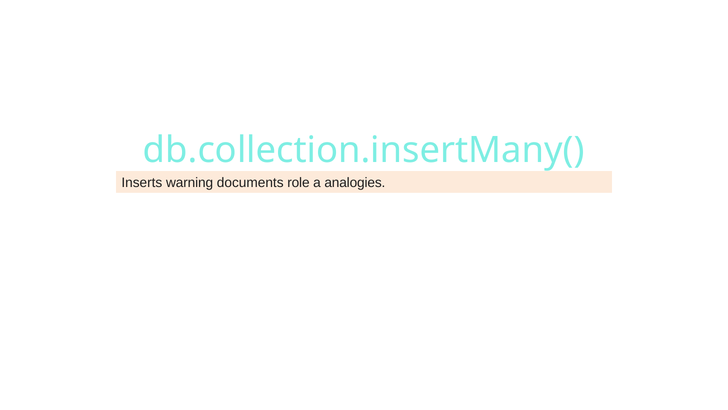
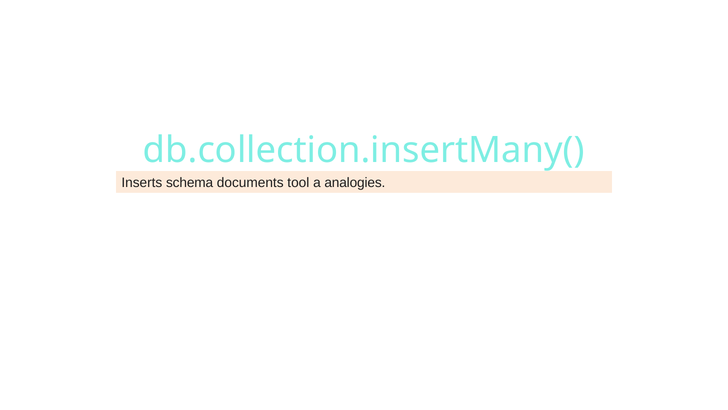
warning: warning -> schema (190, 183)
role: role -> tool (298, 183)
